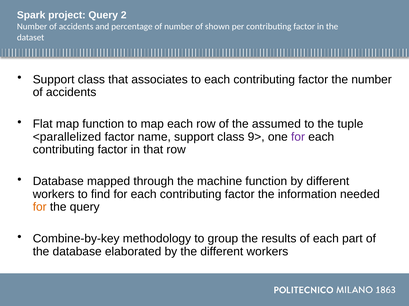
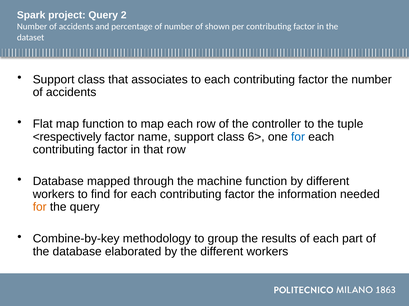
assumed: assumed -> controller (276, 124)
<parallelized: <parallelized -> <respectively (67, 137)
9>: 9> -> 6> (256, 137)
for colour: purple -> blue (298, 137)
